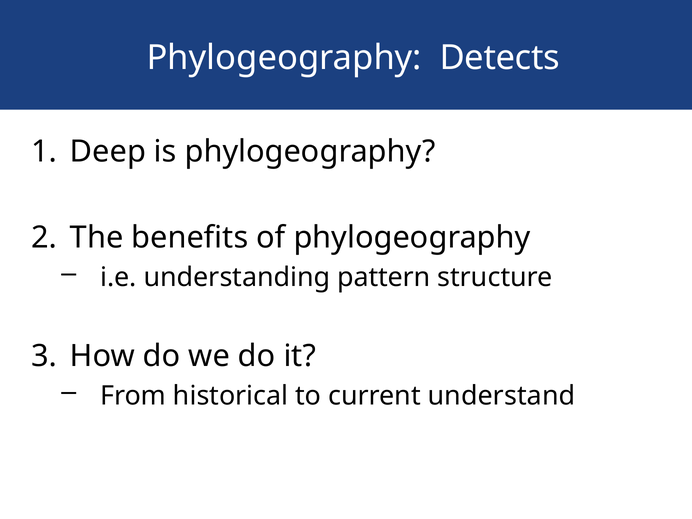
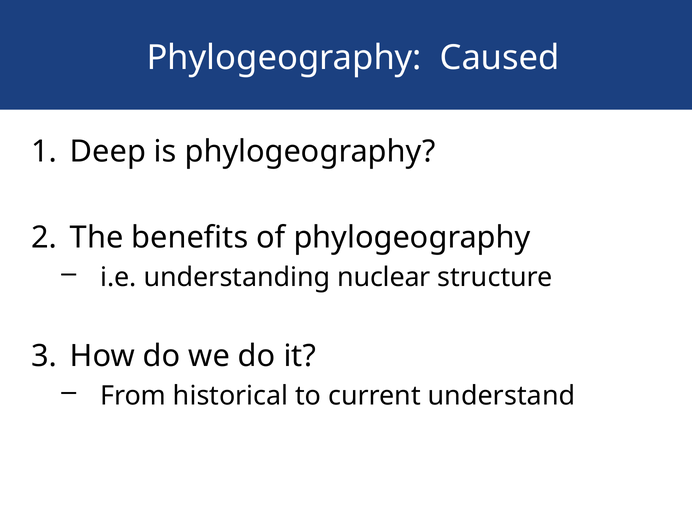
Detects: Detects -> Caused (500, 58)
pattern: pattern -> nuclear (384, 277)
